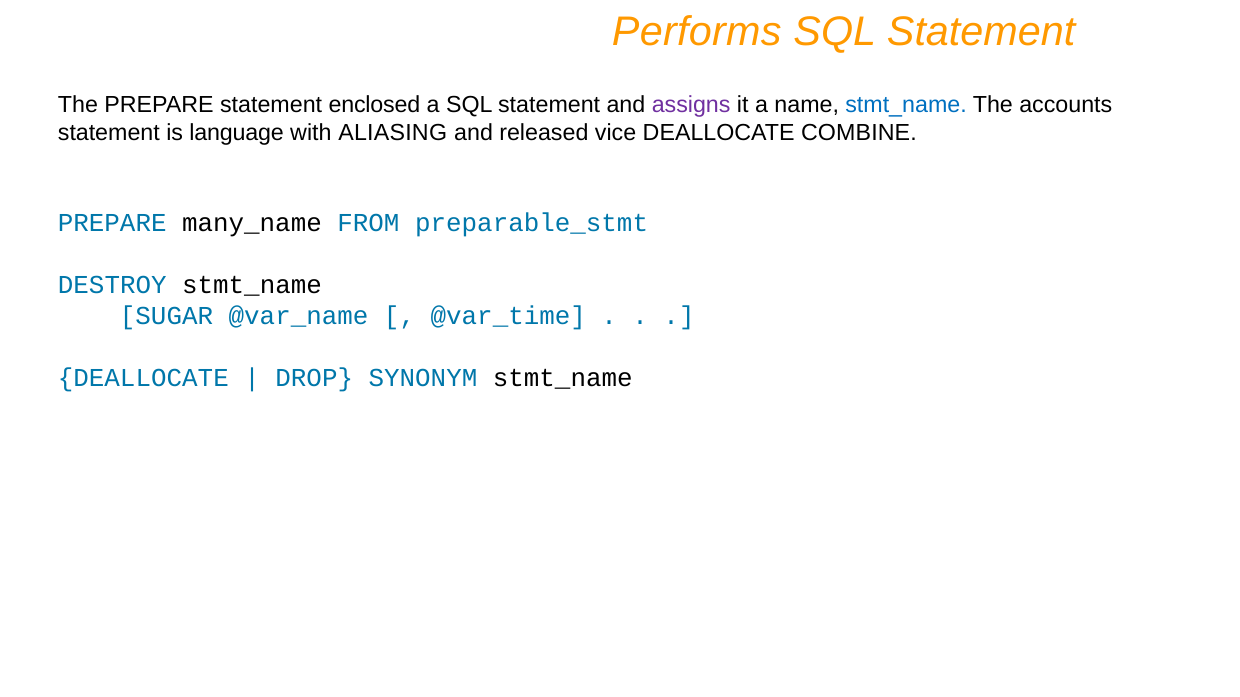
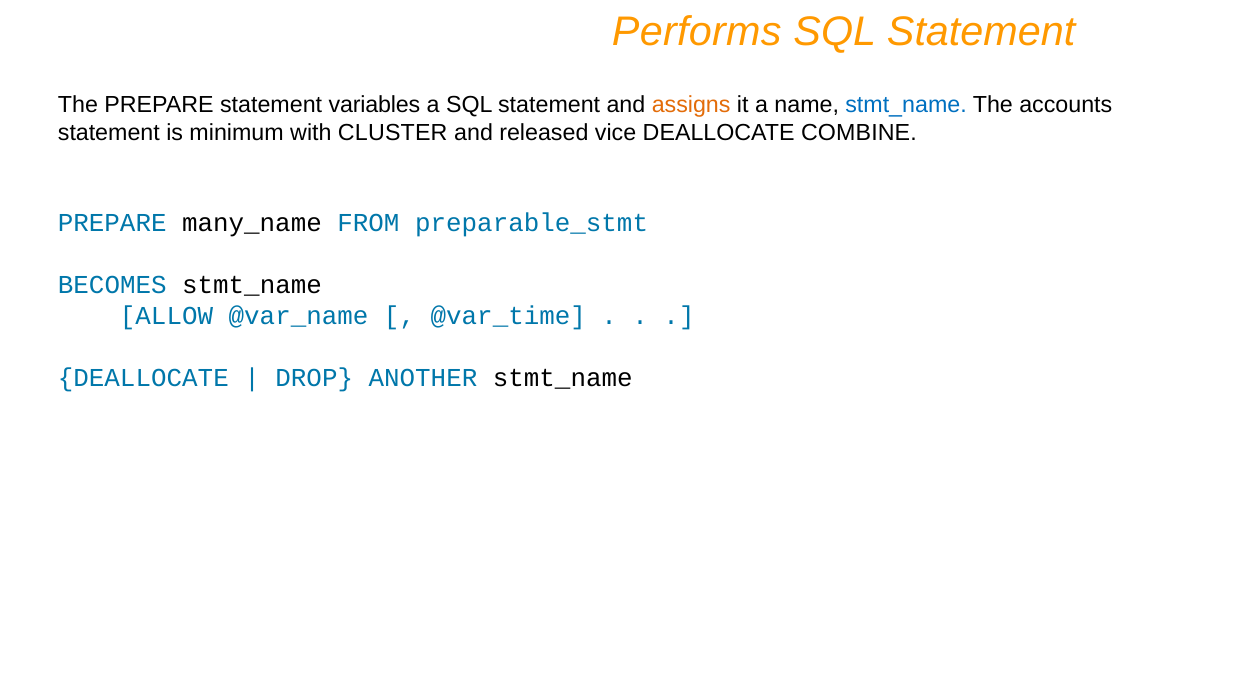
enclosed: enclosed -> variables (374, 105)
assigns colour: purple -> orange (691, 105)
language: language -> minimum (237, 133)
ALIASING: ALIASING -> CLUSTER (393, 133)
DESTROY: DESTROY -> BECOMES (112, 285)
SUGAR: SUGAR -> ALLOW (167, 316)
SYNONYM: SYNONYM -> ANOTHER (423, 378)
